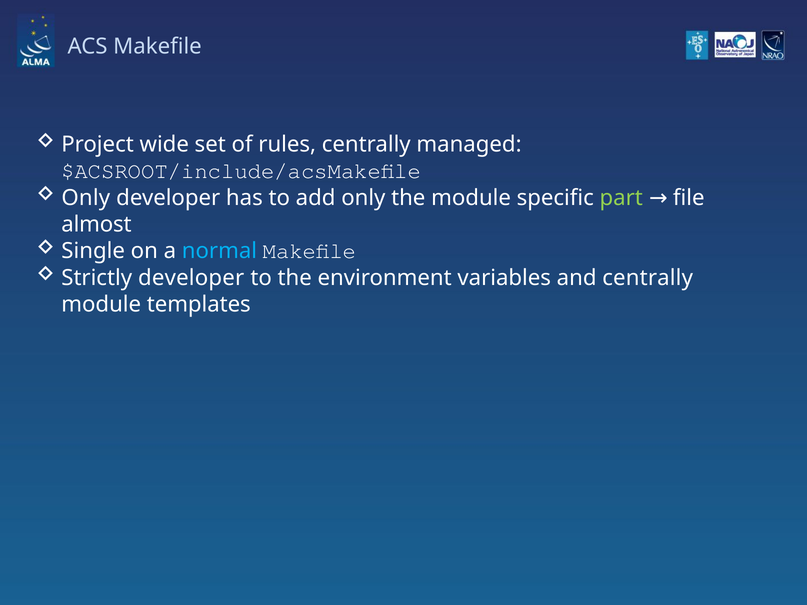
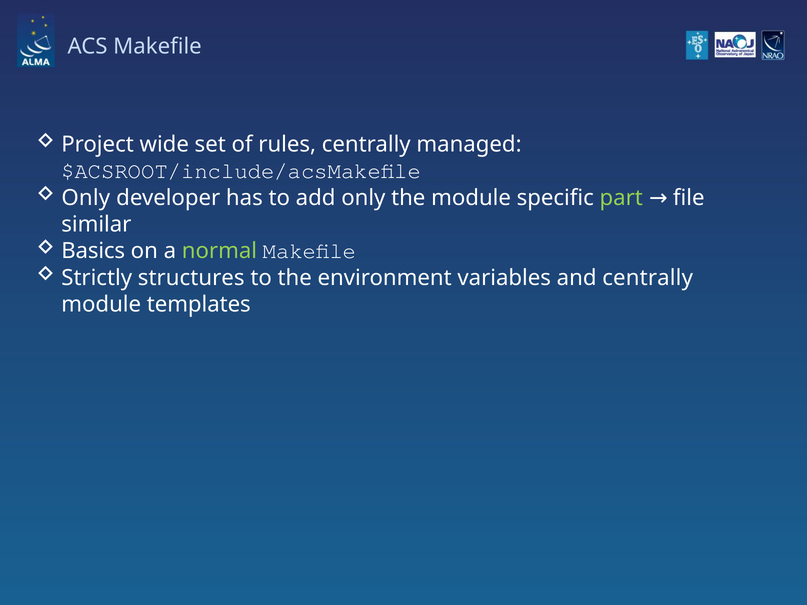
almost: almost -> similar (96, 224)
Single: Single -> Basics (93, 251)
normal colour: light blue -> light green (219, 251)
Strictly developer: developer -> structures (191, 278)
